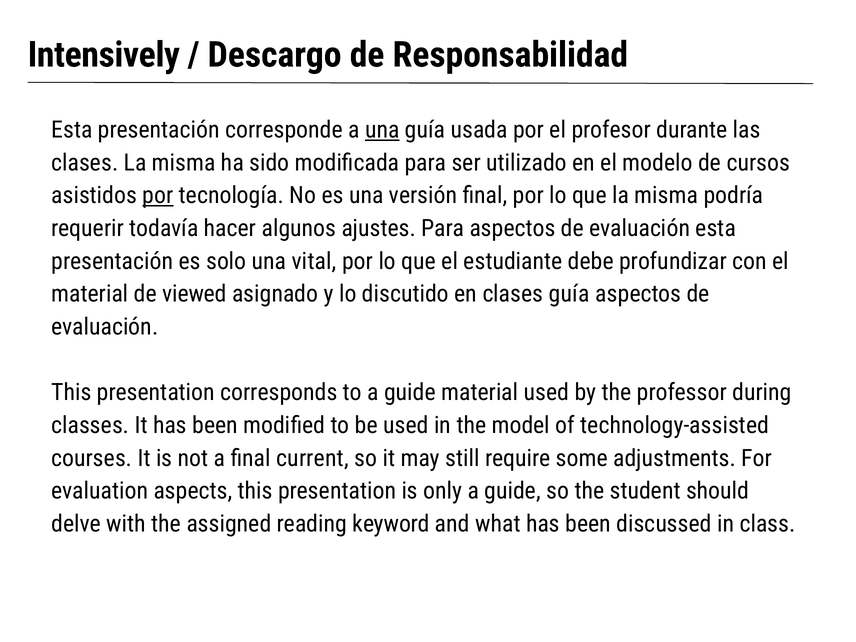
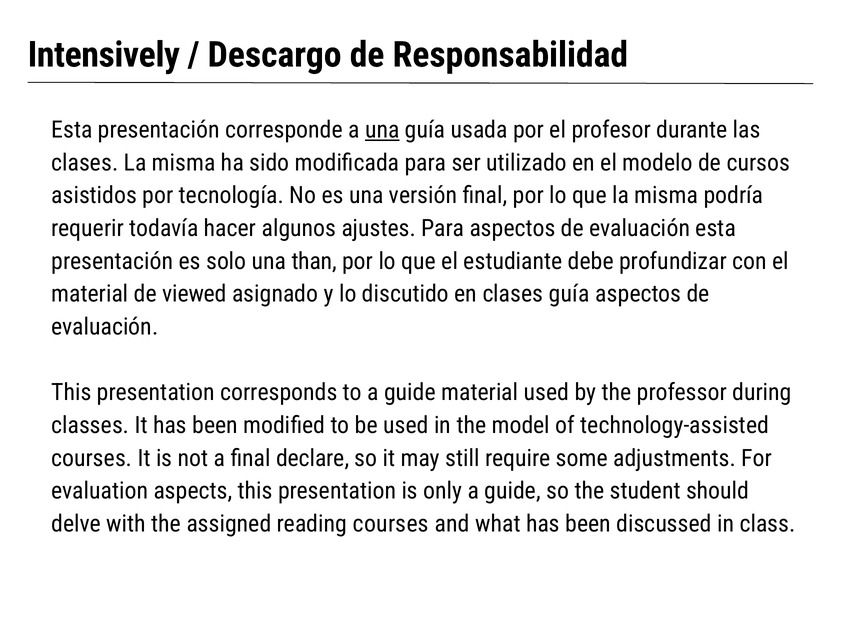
por underline: present -> none (158, 196)
vital: vital -> than (314, 261)
current: current -> declare (313, 458)
reading keyword: keyword -> courses (391, 524)
